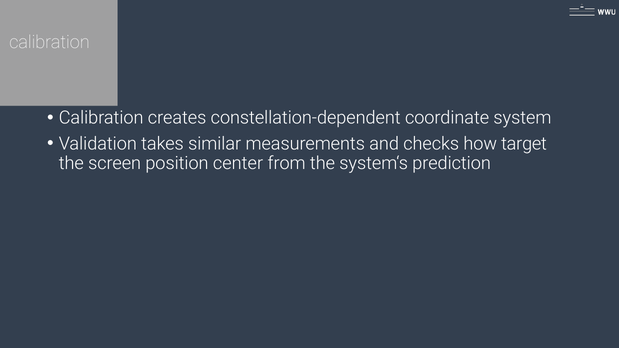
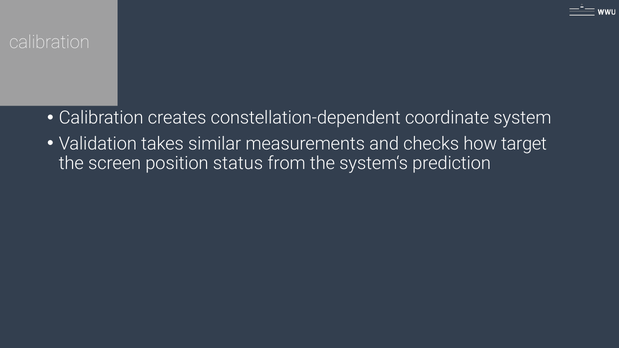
center: center -> status (238, 163)
